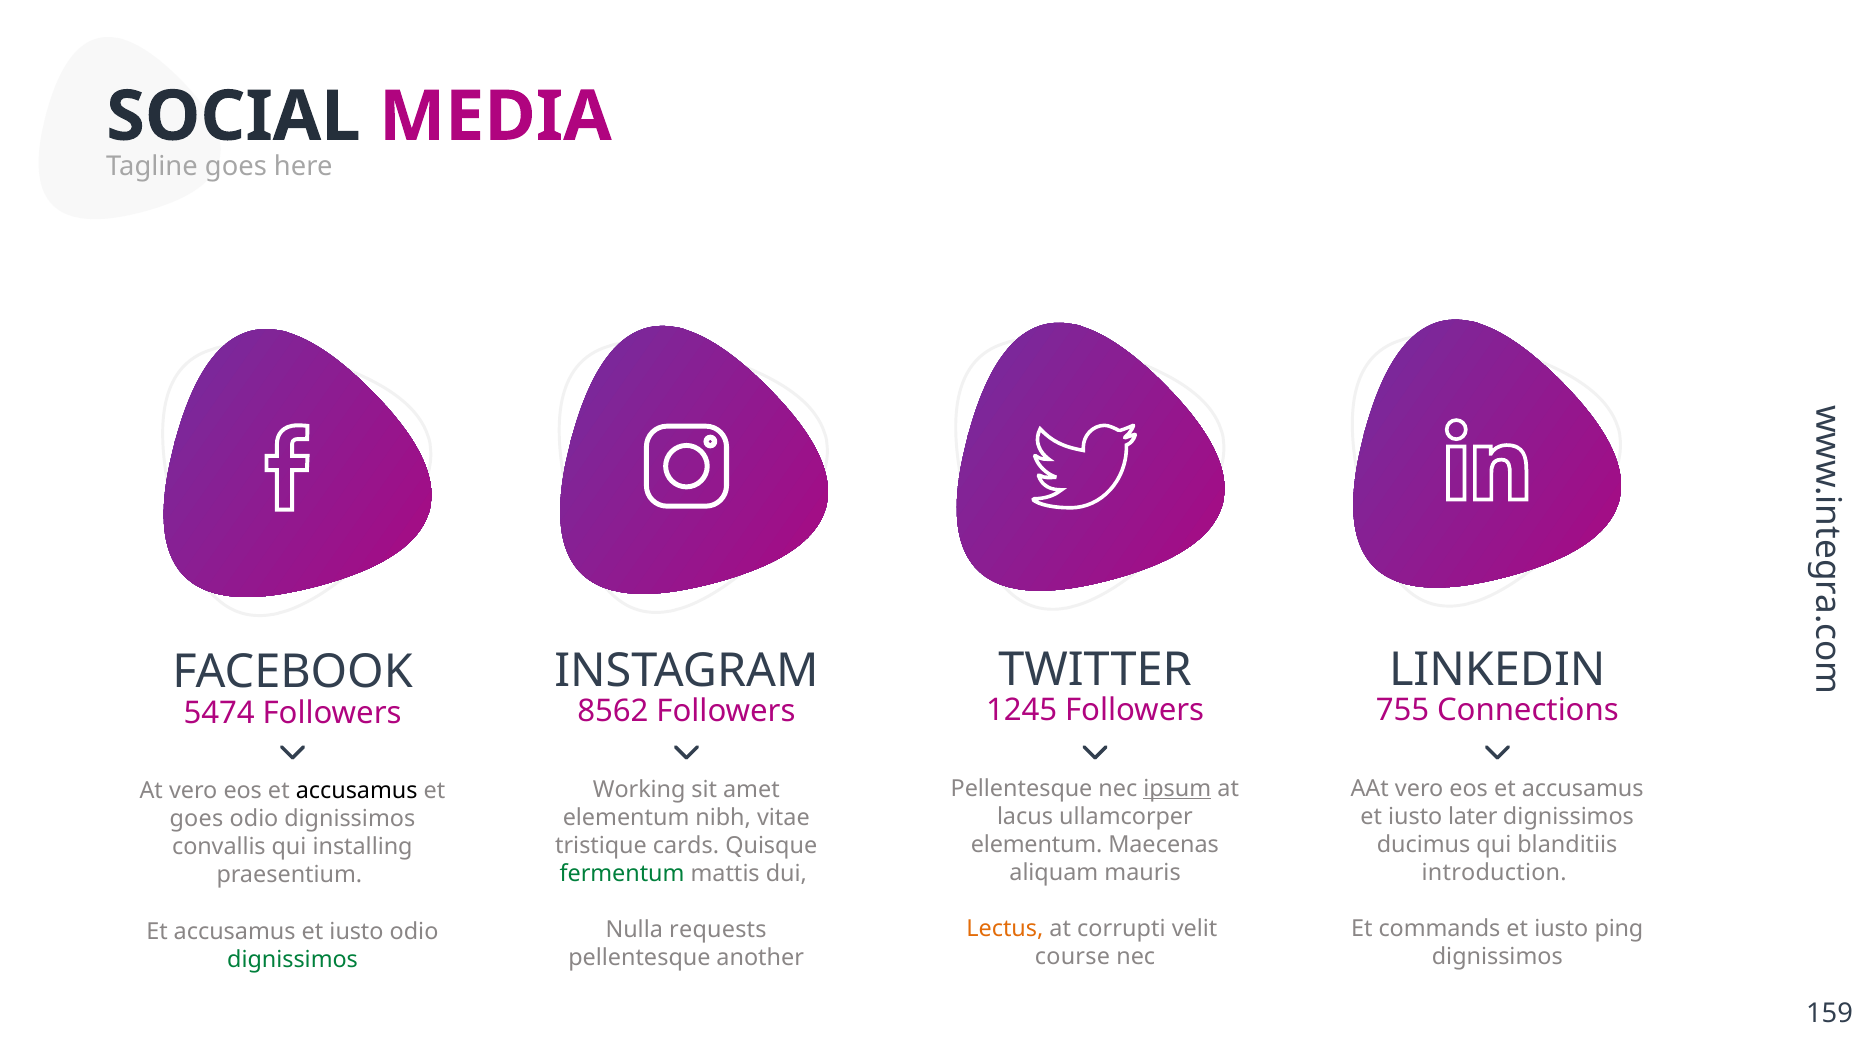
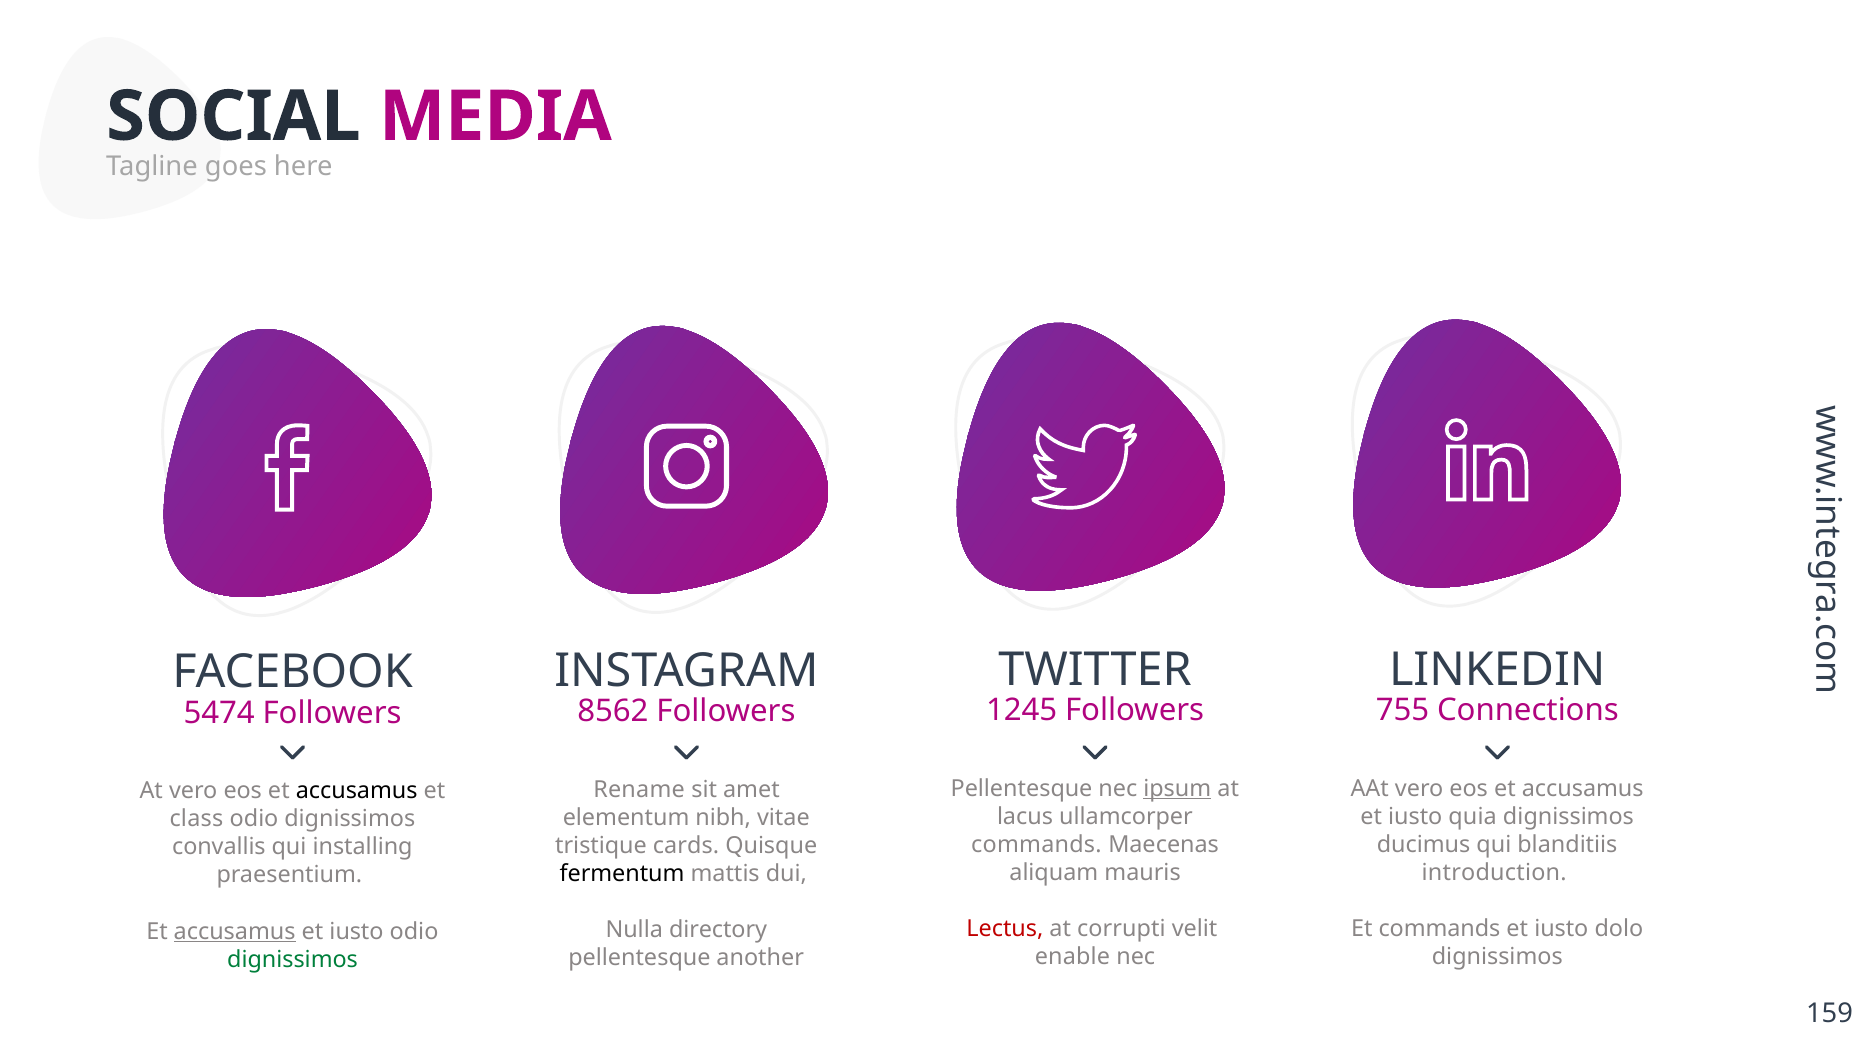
Working: Working -> Rename (639, 789)
later: later -> quia (1473, 816)
goes: goes -> class (196, 819)
elementum: elementum -> commands (1036, 844)
fermentum colour: green -> black (622, 874)
Lectus colour: orange -> red (1005, 929)
ping: ping -> dolo (1619, 929)
requests: requests -> directory (718, 930)
accusamus underline: none -> present (235, 931)
course: course -> enable (1072, 957)
